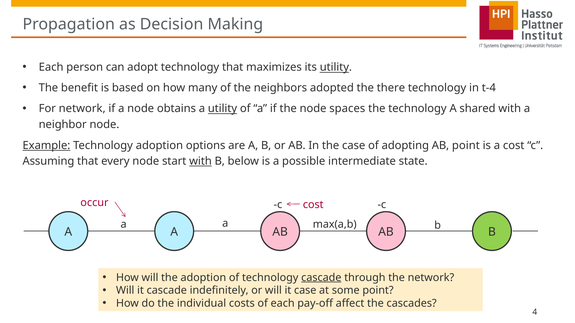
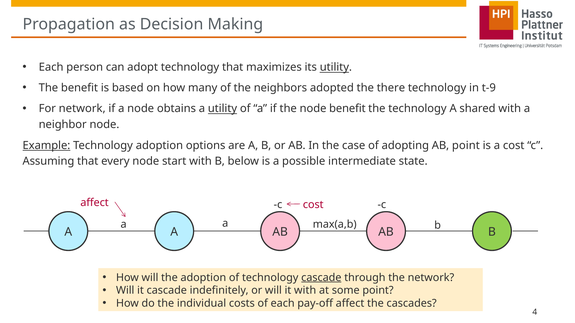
t-4: t-4 -> t-9 (489, 88)
node spaces: spaces -> benefit (347, 109)
with underline: present -> none (200, 161)
occur: occur -> affect (95, 203)
it case: case -> with (305, 291)
